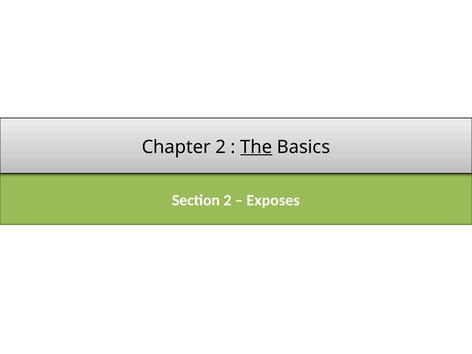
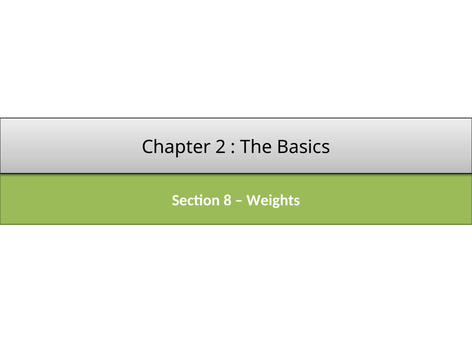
The underline: present -> none (256, 147)
Section 2: 2 -> 8 (228, 200)
Exposes: Exposes -> Weights (273, 200)
